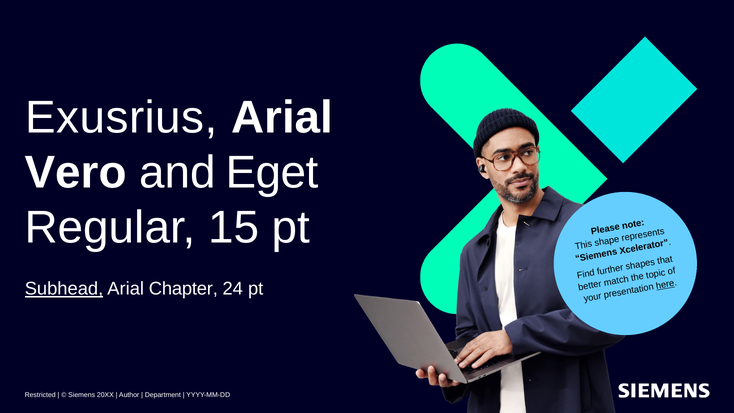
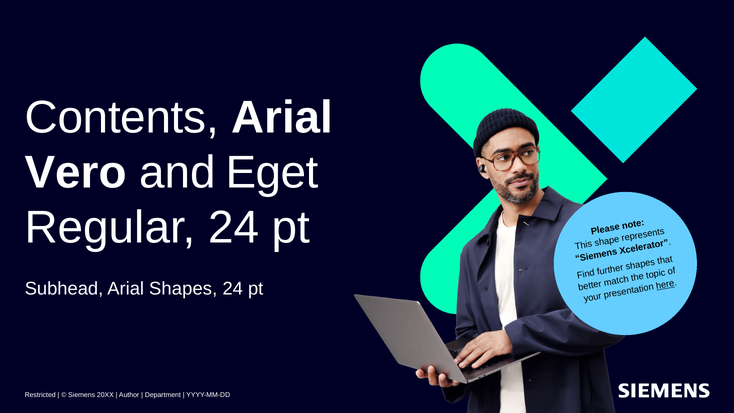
Exusrius: Exusrius -> Contents (122, 117)
Regular 15: 15 -> 24 (234, 228)
Subhead underline: present -> none (64, 289)
Arial Chapter: Chapter -> Shapes (183, 289)
